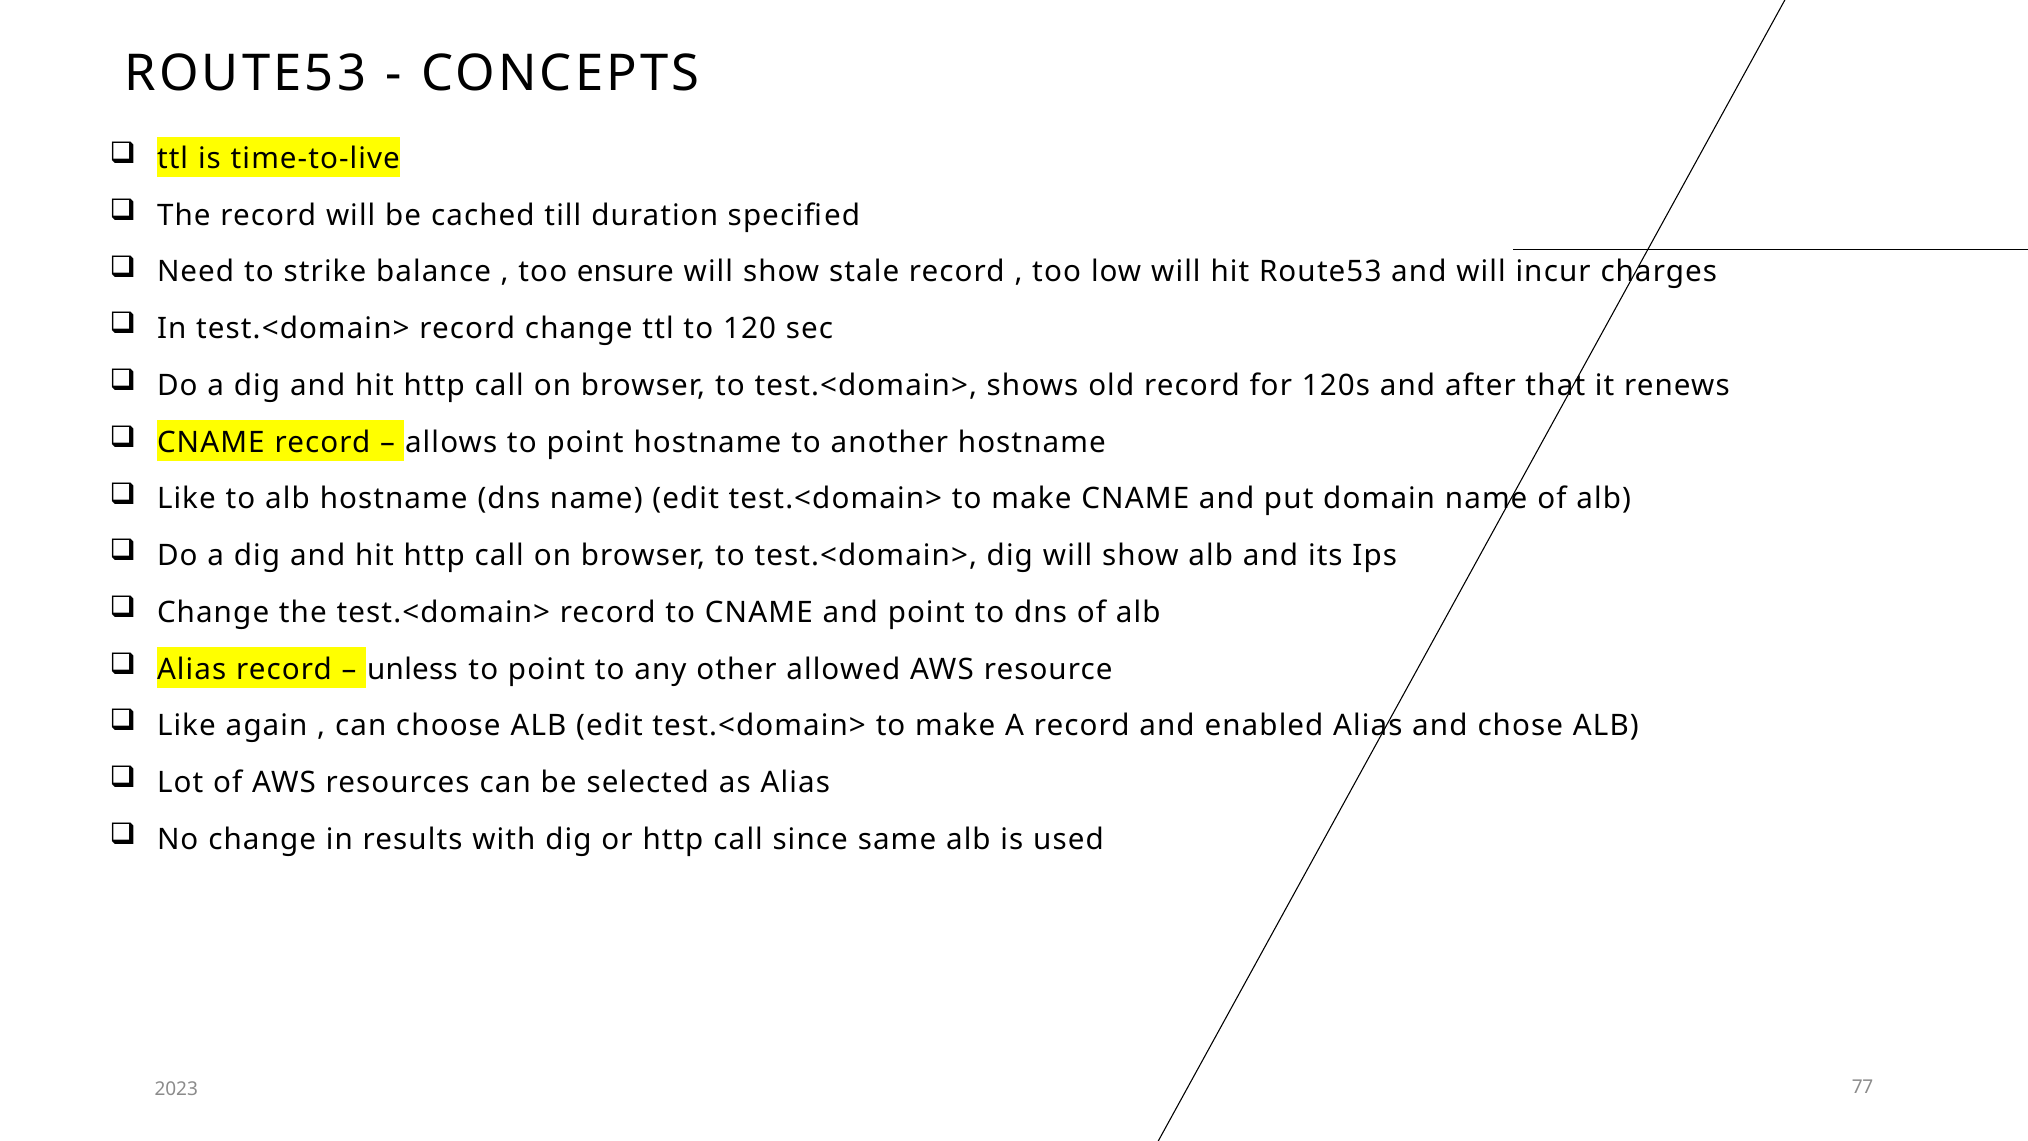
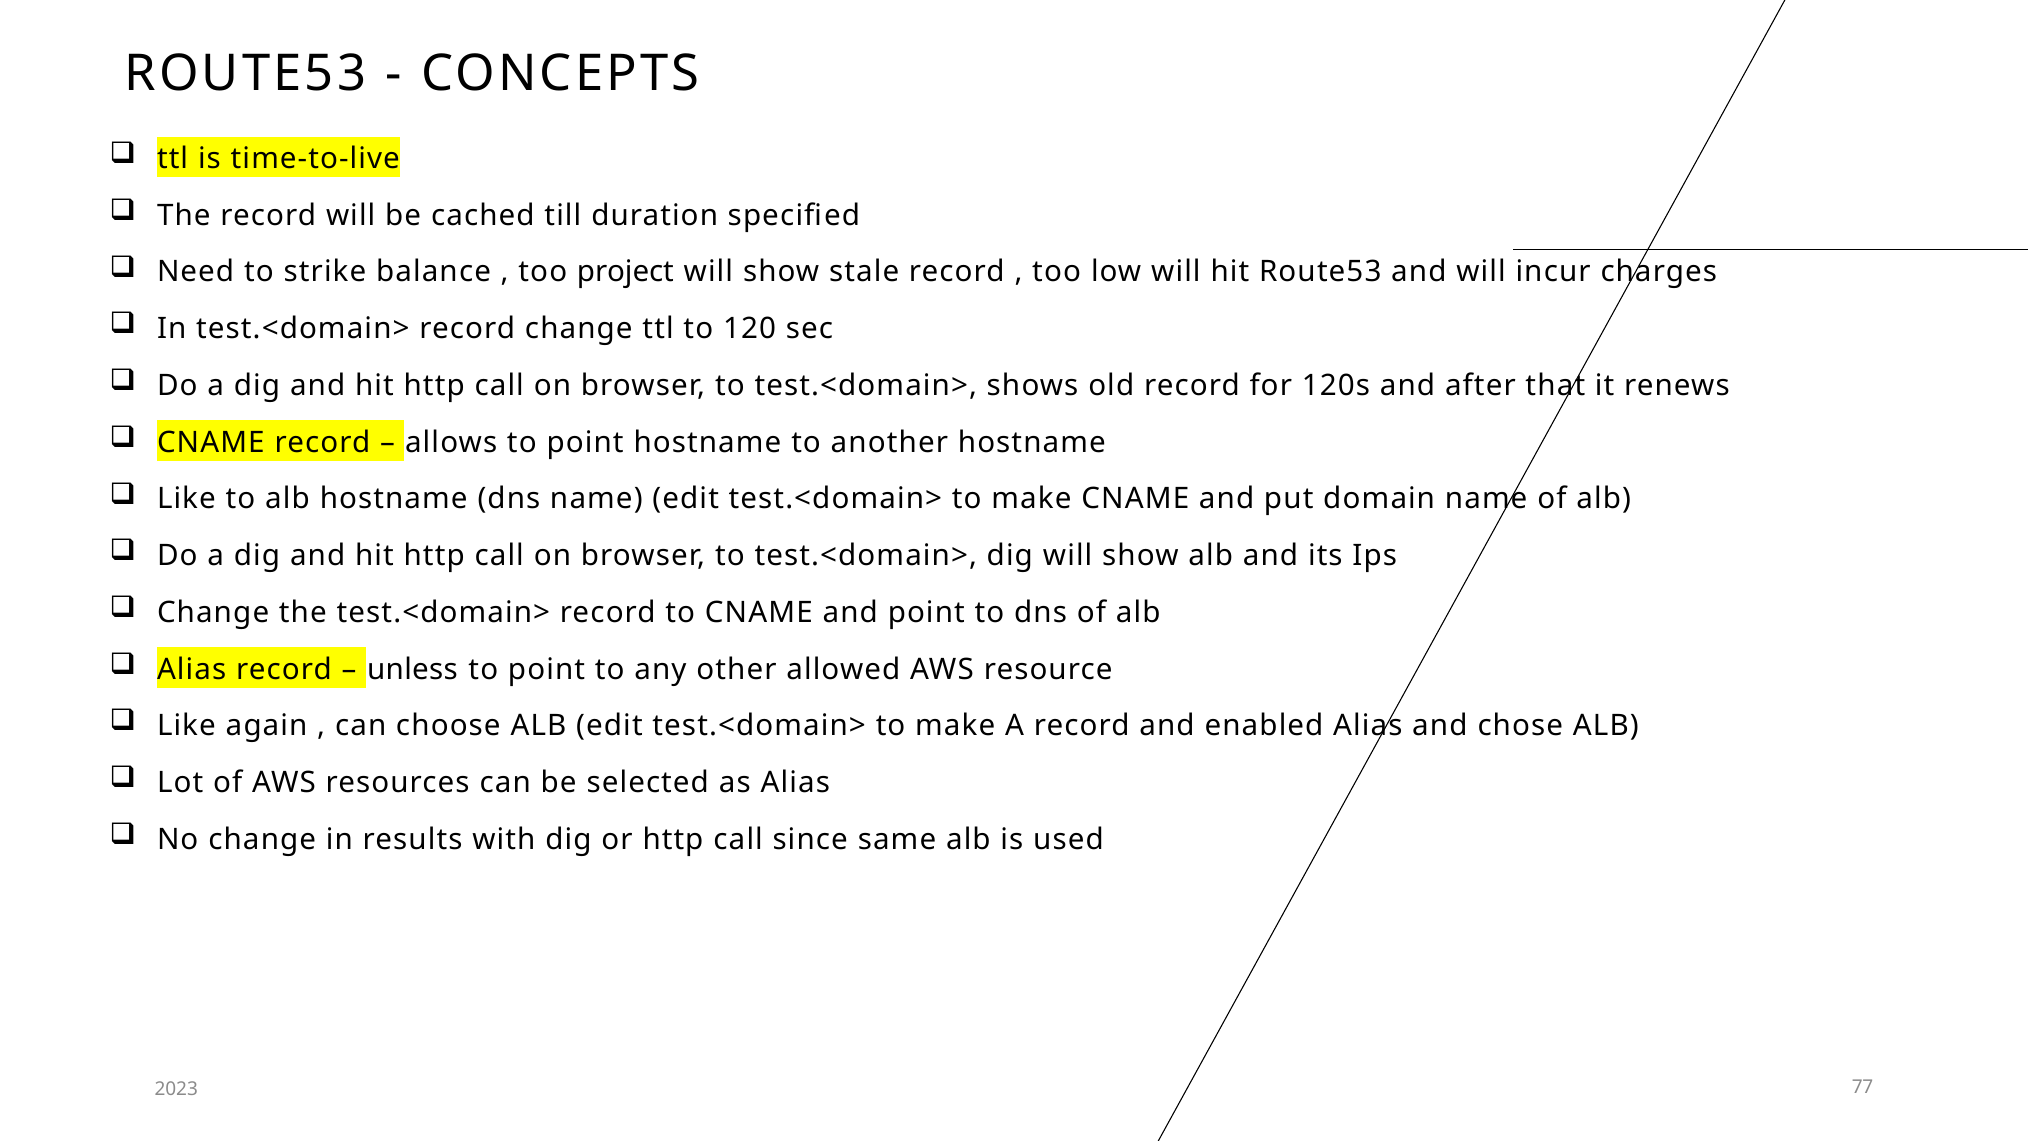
ensure: ensure -> project (625, 272)
